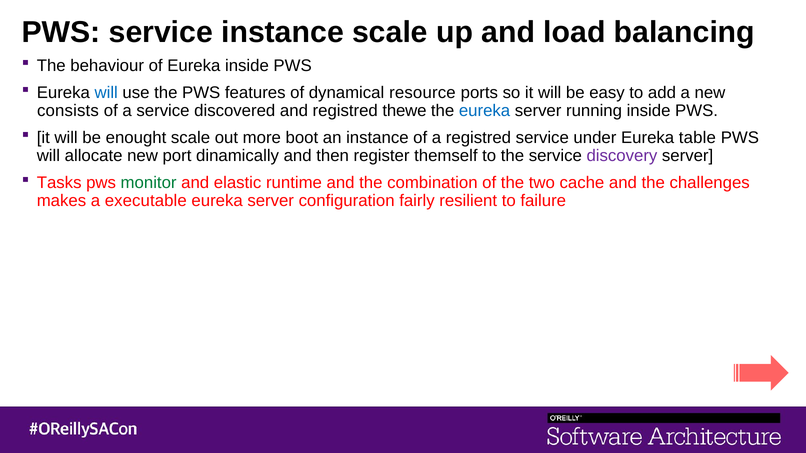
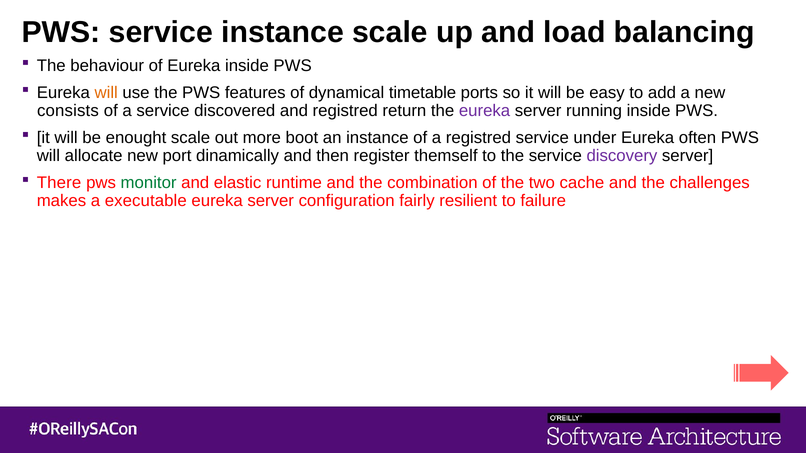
will colour: blue -> orange (106, 93)
resource: resource -> timetable (423, 93)
thewe: thewe -> return (404, 111)
eureka colour: blue -> purple (485, 111)
table: table -> often (697, 138)
Tasks: Tasks -> There (59, 183)
